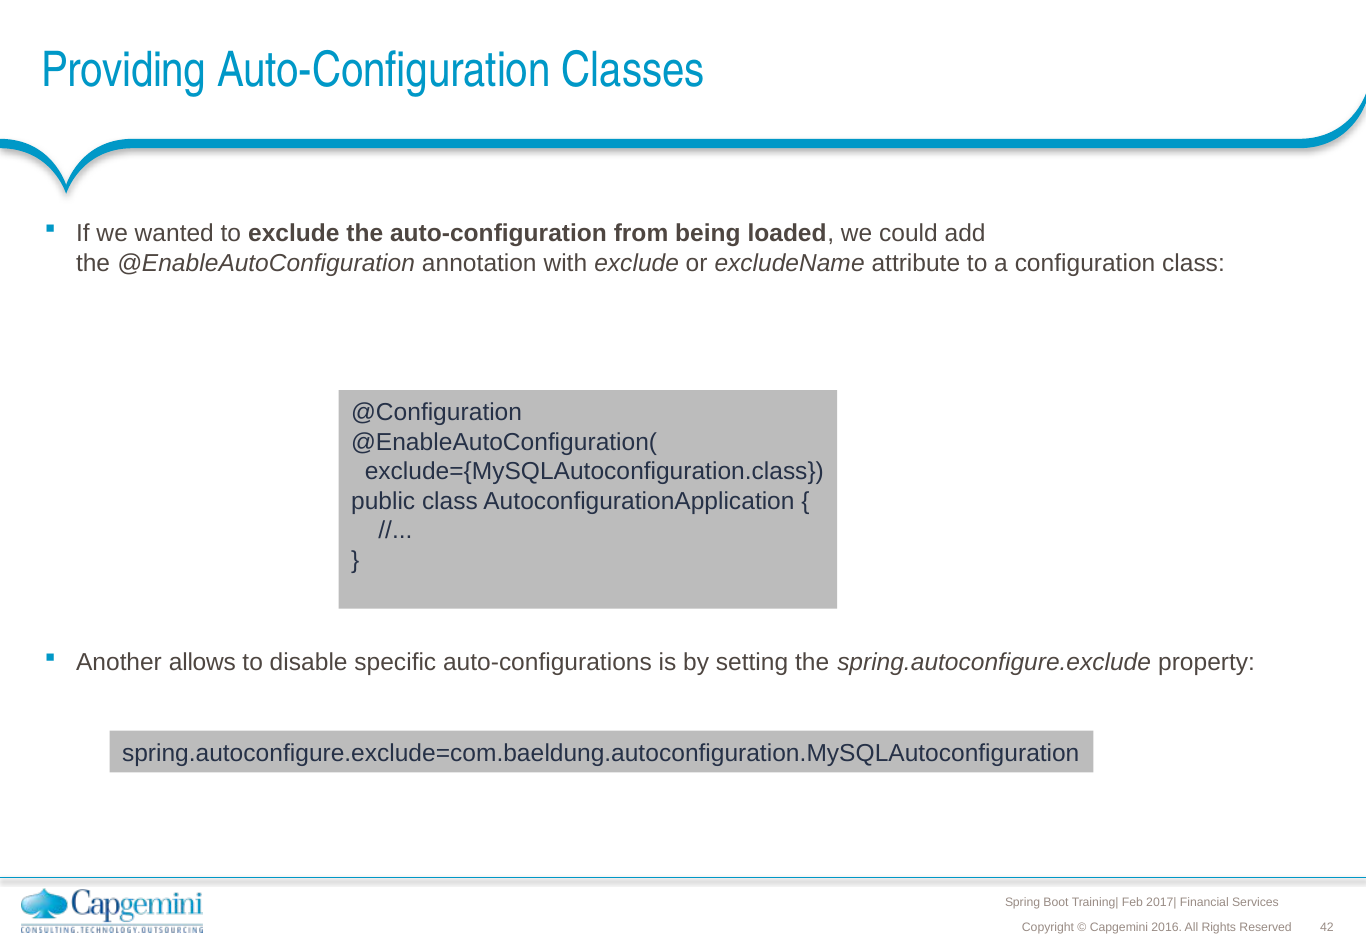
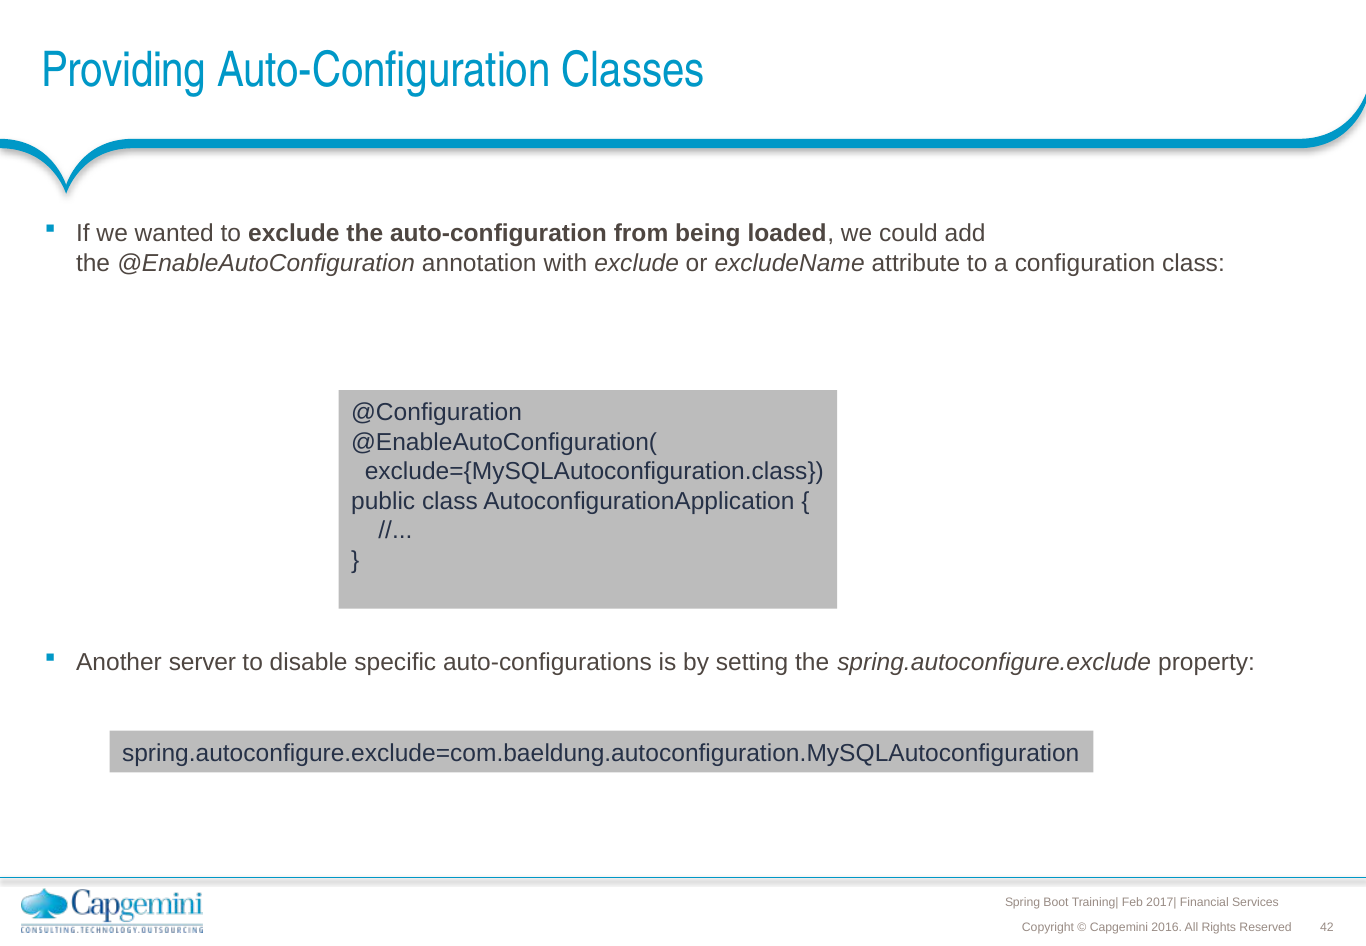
allows: allows -> server (202, 663)
